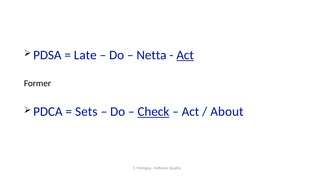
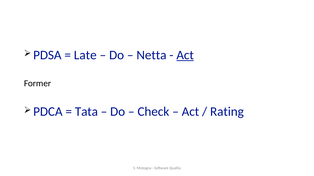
Sets: Sets -> Tata (86, 112)
Check underline: present -> none (153, 112)
About: About -> Rating (227, 112)
